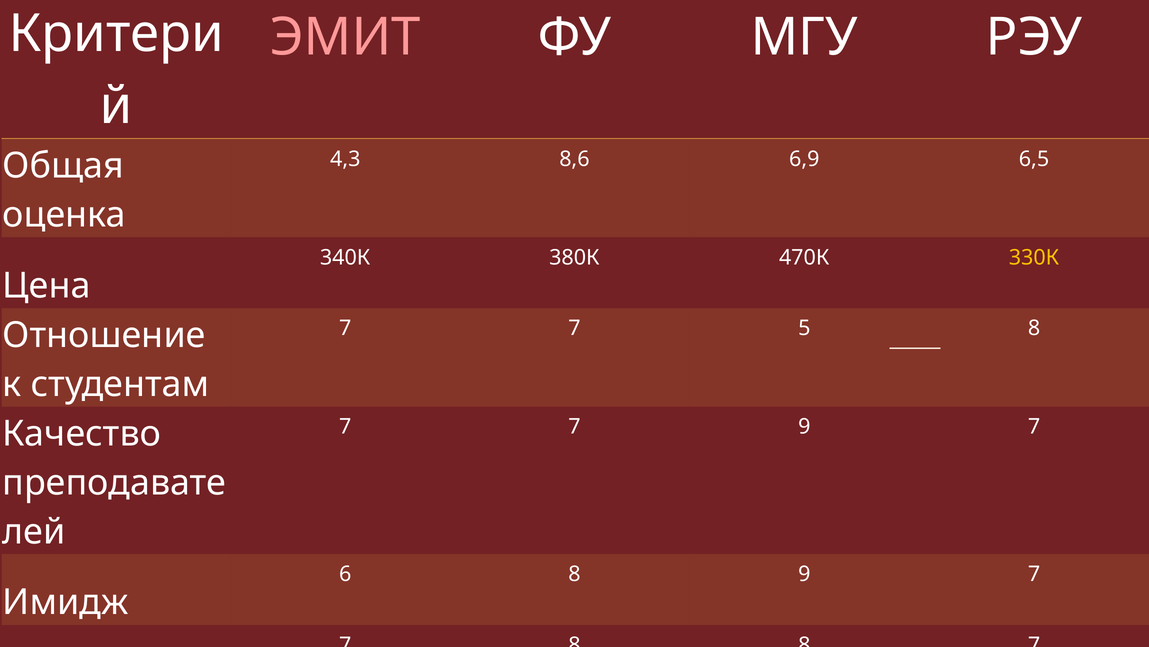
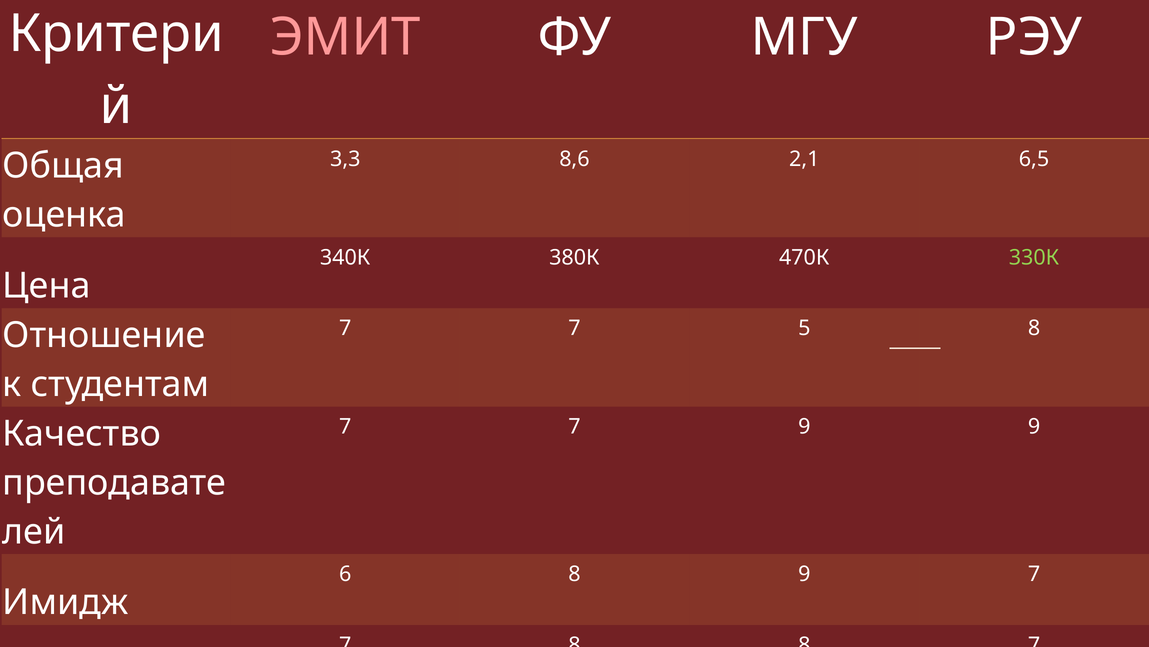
4,3: 4,3 -> 3,3 (345, 159)
6,9: 6,9 -> 2,1 (804, 159)
330К colour: yellow -> light green (1034, 257)
7 9 7: 7 -> 9 (1034, 426)
